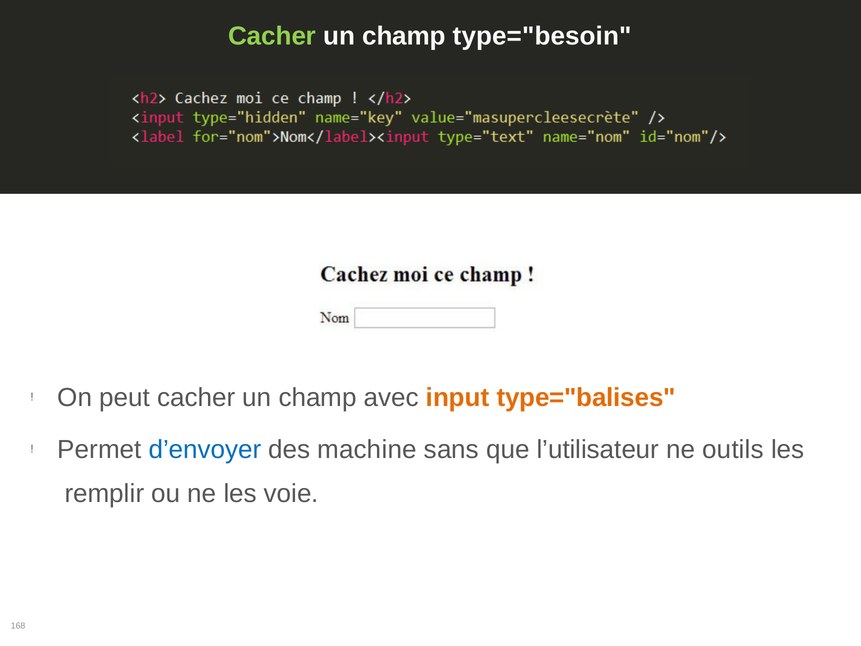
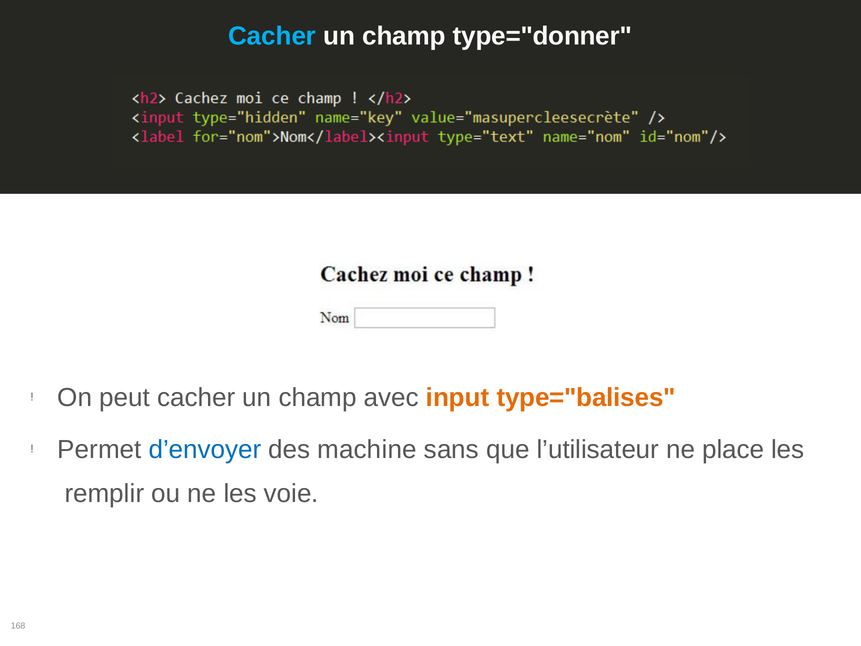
Cacher colour: light green -> light blue (272, 36)
type="besoin: type="besoin -> type="donner (542, 36)
outils: outils -> place (733, 449)
